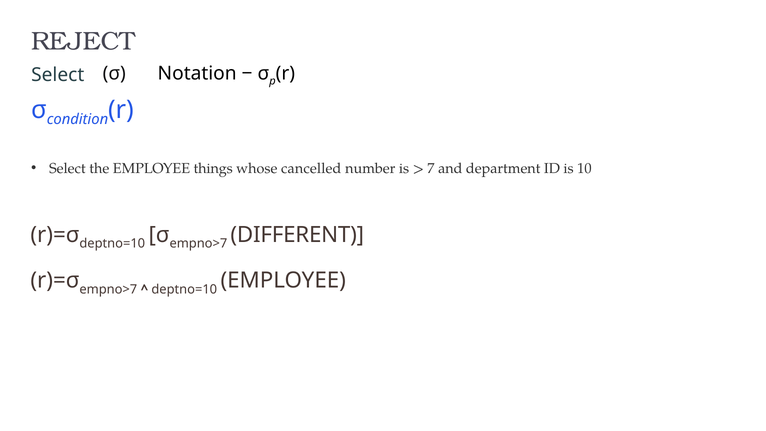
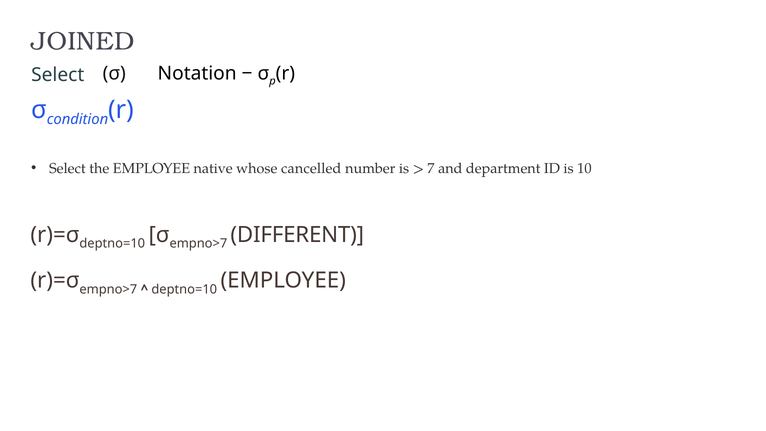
REJECT: REJECT -> JOINED (83, 41)
things: things -> native (213, 168)
